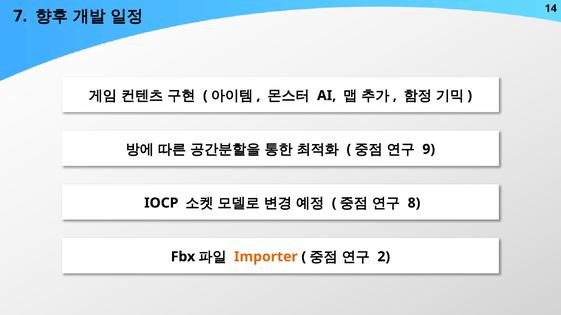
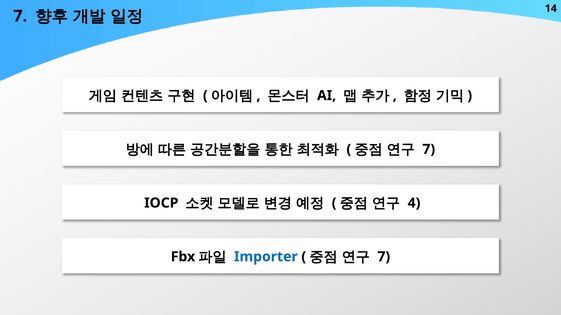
9: 9 -> 7 (429, 149)
8: 8 -> 4 (414, 203)
Importer colour: orange -> blue (266, 257)
2: 2 -> 7 (384, 257)
